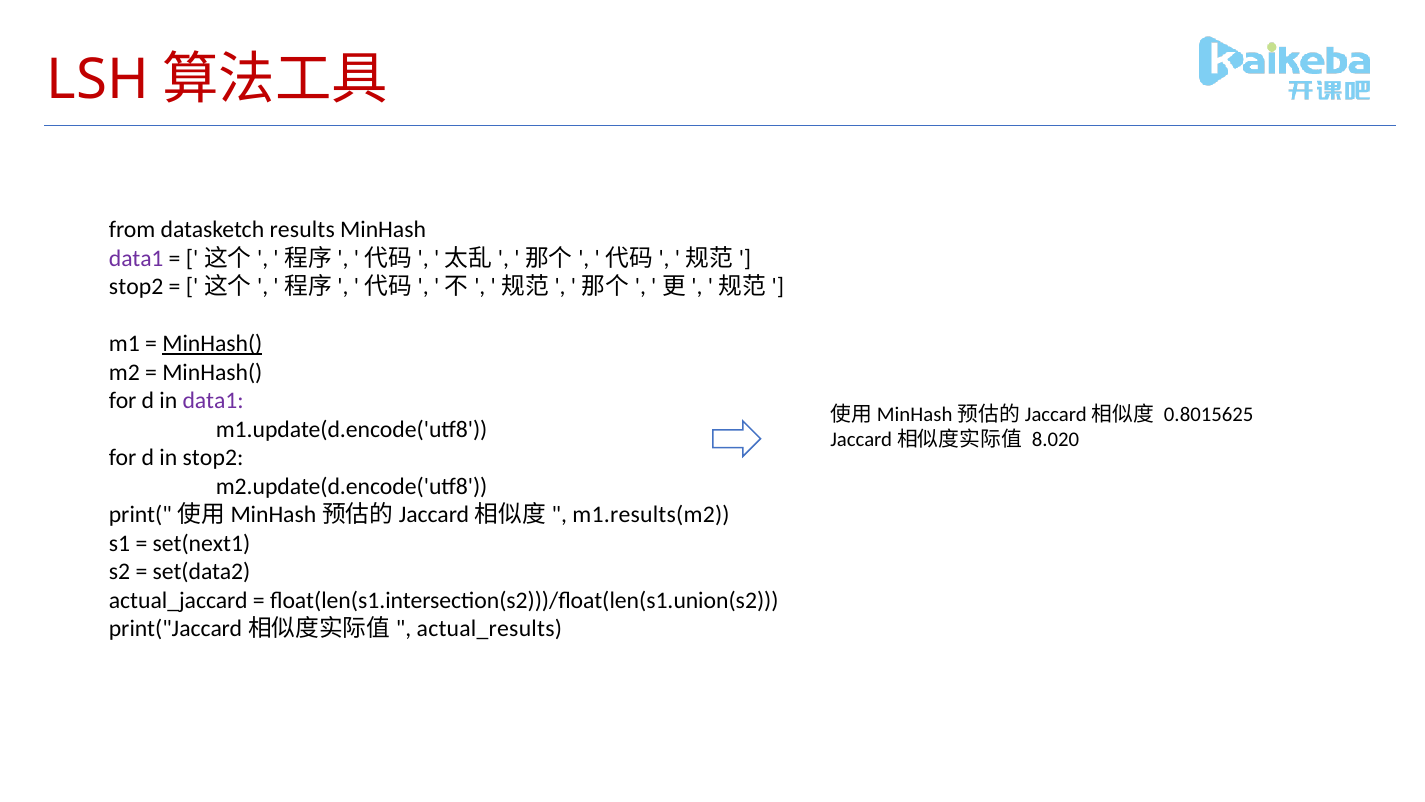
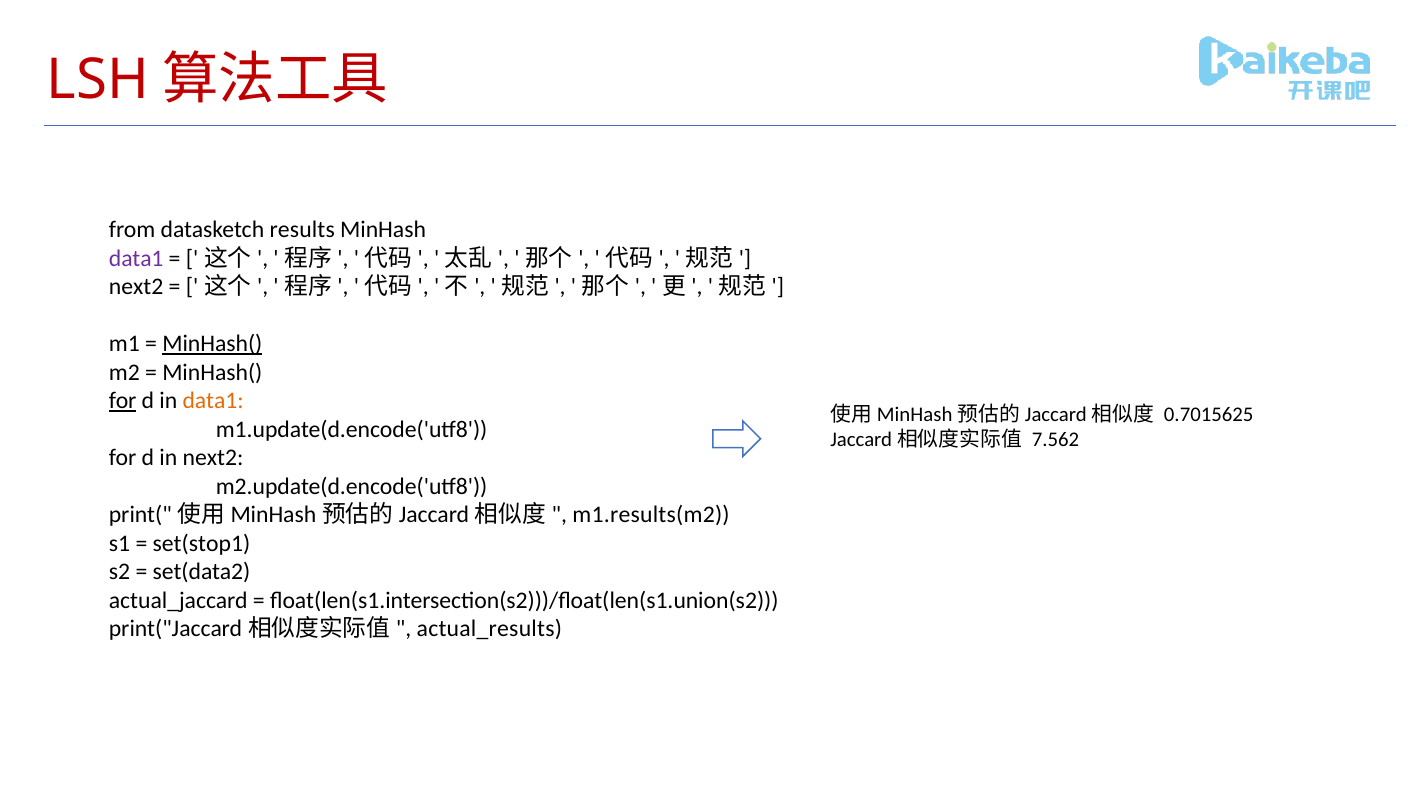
stop2: stop2 -> next2 (136, 287)
for underline: none -> present (123, 401)
data1 colour: purple -> orange (213, 401)
0.8015625: 0.8015625 -> 0.7015625 (1209, 414)
8.020: 8.020 -> 7.562 (1056, 439)
in stop2: stop2 -> next2 (213, 457)
set(next1: set(next1 -> set(stop1 (201, 543)
